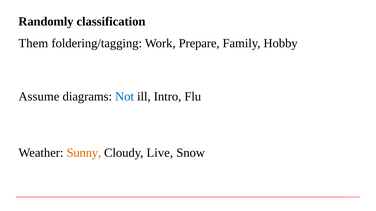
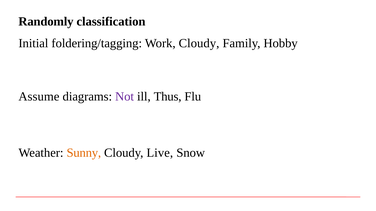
Them: Them -> Initial (33, 43)
Work Prepare: Prepare -> Cloudy (199, 43)
Not colour: blue -> purple (125, 97)
Intro: Intro -> Thus (168, 97)
